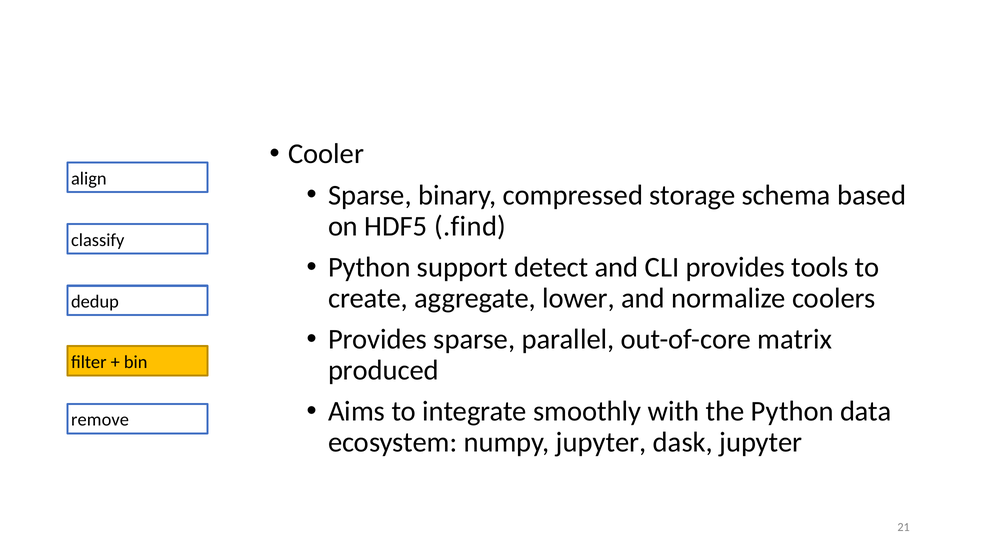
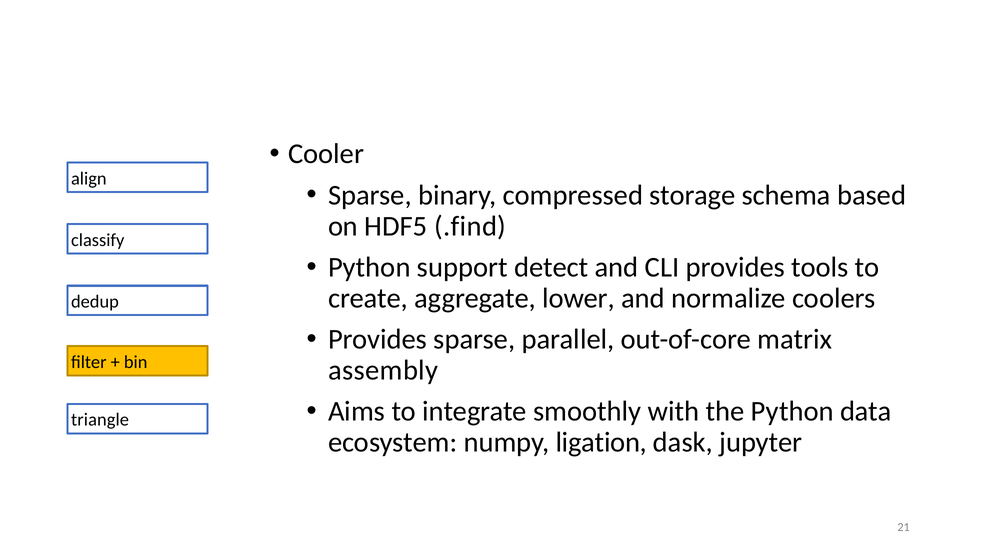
produced: produced -> assembly (383, 370)
remove: remove -> triangle (100, 420)
numpy jupyter: jupyter -> ligation (601, 442)
